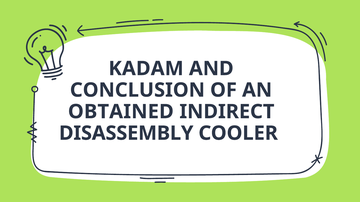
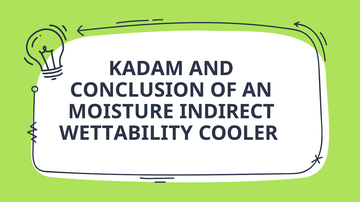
OBTAINED: OBTAINED -> MOISTURE (121, 112)
DISASSEMBLY: DISASSEMBLY -> WETTABILITY (126, 134)
